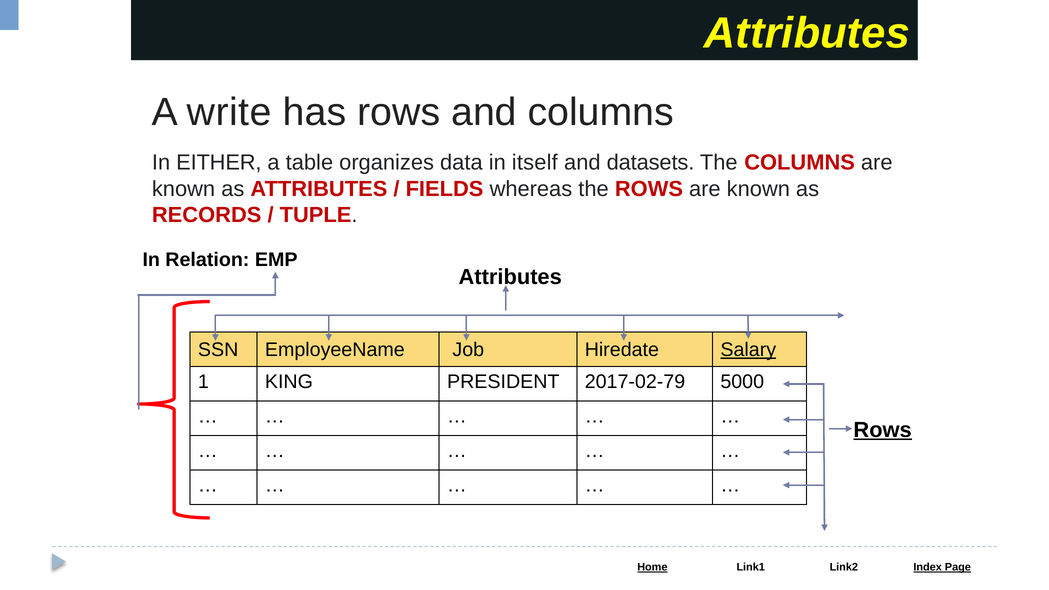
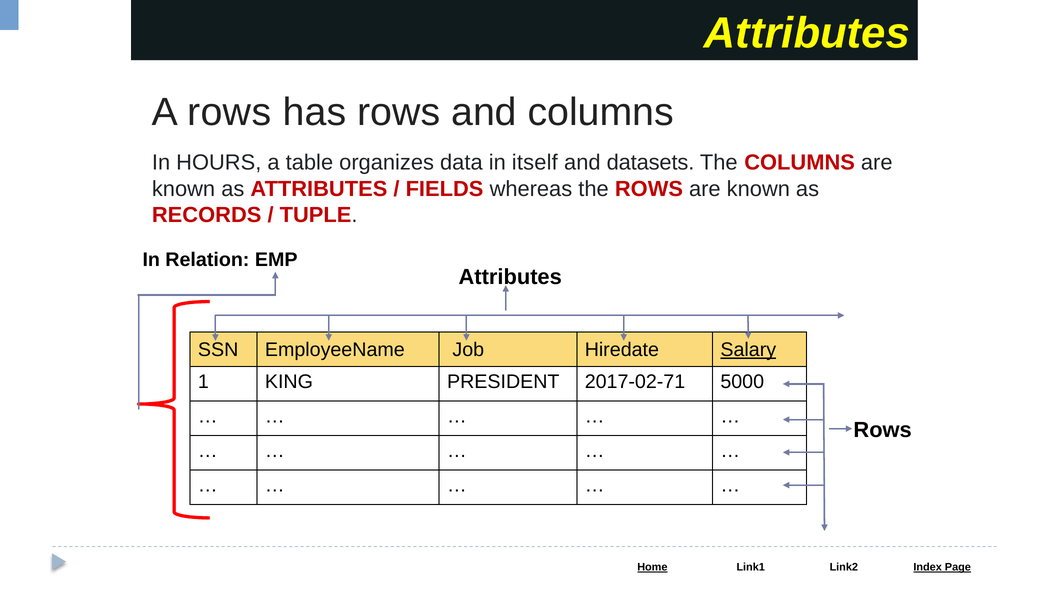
A write: write -> rows (229, 112)
EITHER: EITHER -> HOURS (219, 163)
2017-02-79: 2017-02-79 -> 2017-02-71 (635, 382)
Rows underline: present -> none (883, 430)
